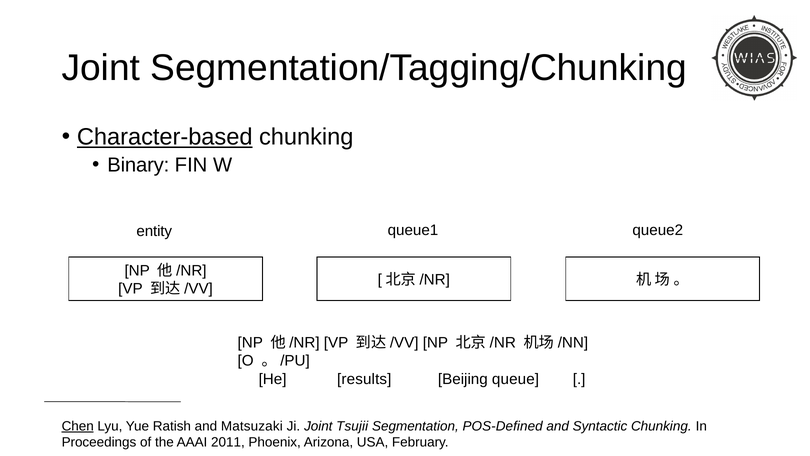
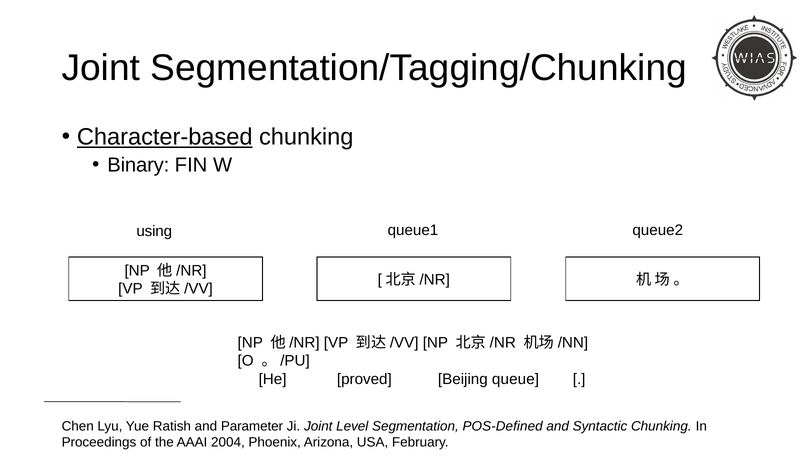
entity: entity -> using (154, 231)
results: results -> proved (364, 379)
Chen underline: present -> none (78, 426)
Matsuzaki: Matsuzaki -> Parameter (252, 426)
Tsujii: Tsujii -> Level (352, 426)
2011: 2011 -> 2004 (228, 442)
